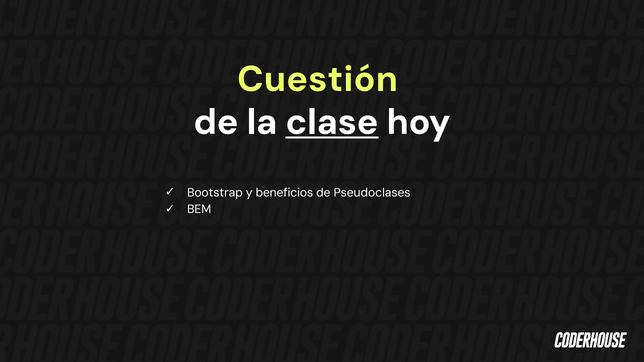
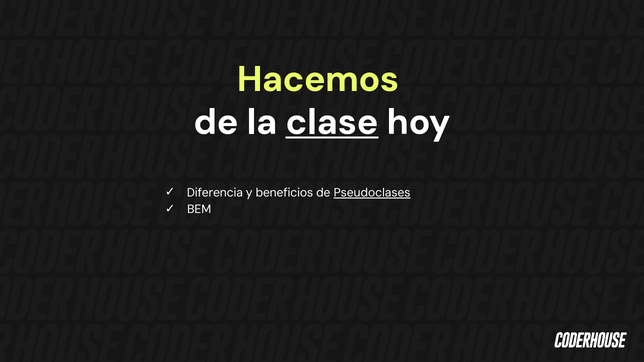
Cuestión: Cuestión -> Hacemos (318, 79)
Bootstrap: Bootstrap -> Diferencia (215, 193)
Pseudoclases underline: none -> present (372, 193)
